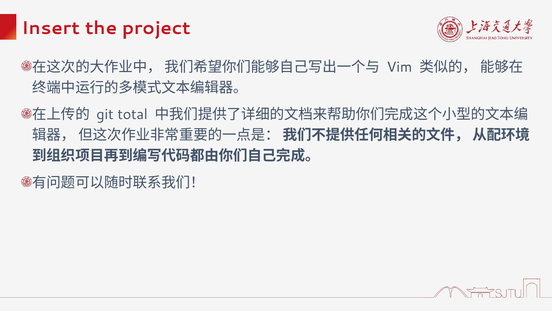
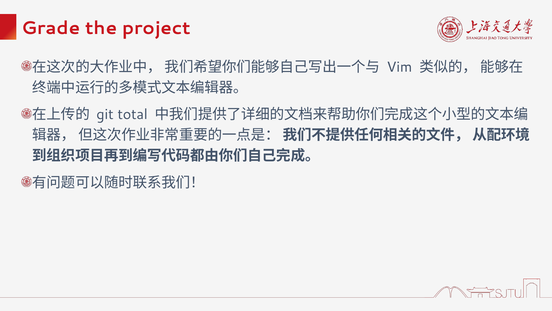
Insert: Insert -> Grade (51, 28)
